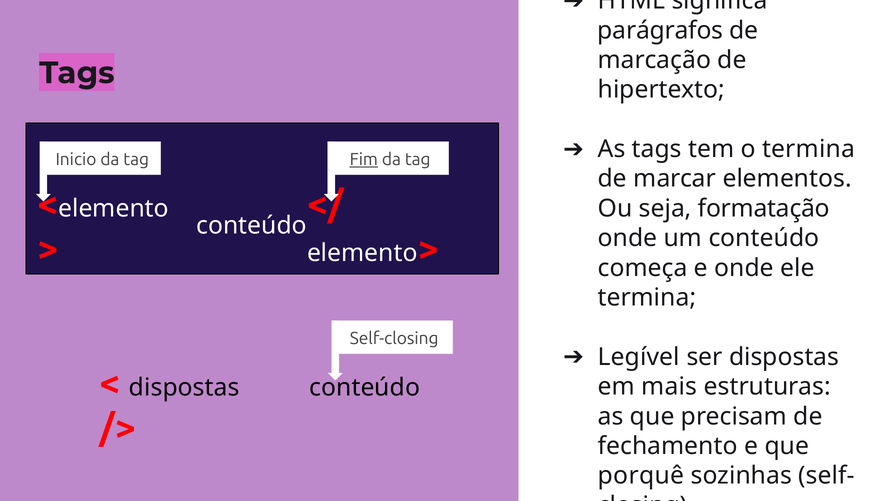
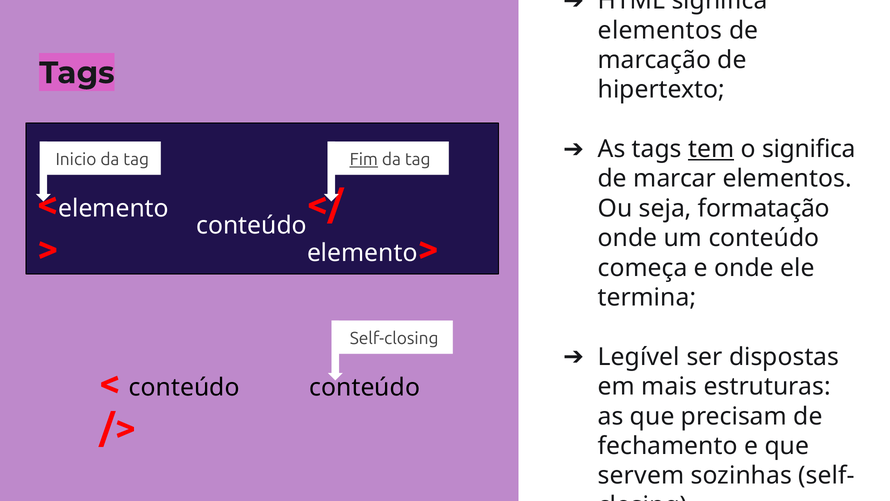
parágrafos: parágrafos -> elementos (660, 30)
tem underline: none -> present (711, 149)
o termina: termina -> significa (809, 149)
dispostas: dispostas -> conteúdo (184, 387)
porquê: porquê -> servem (641, 475)
